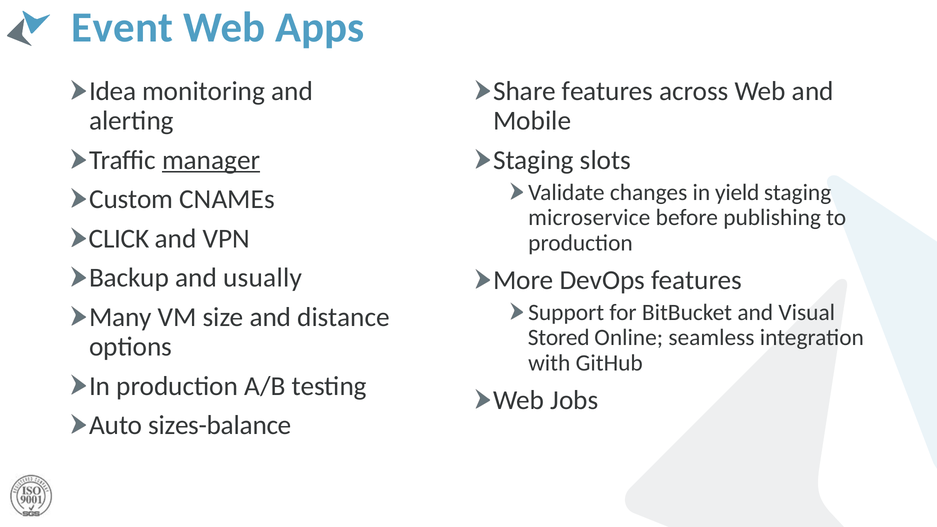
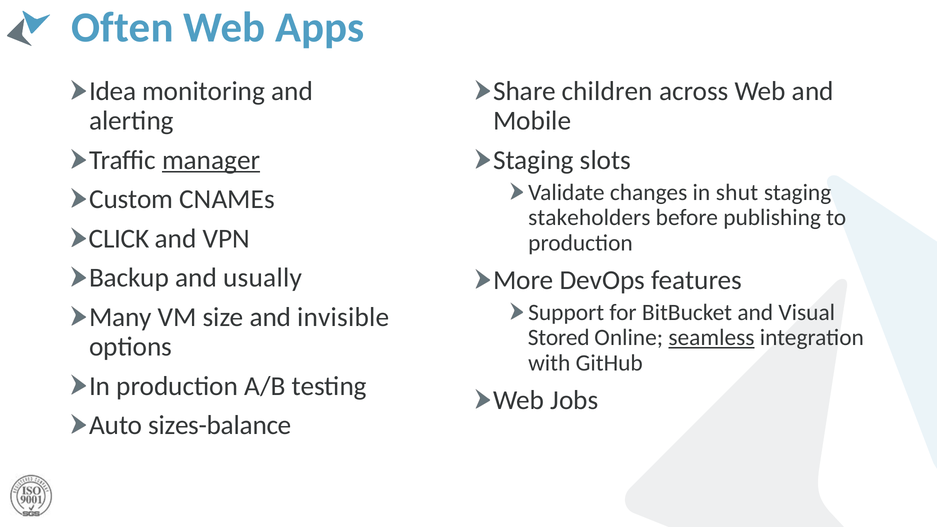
Event: Event -> Often (123, 27)
Share features: features -> children (607, 91)
yield: yield -> shut (737, 192)
microservice: microservice -> stakeholders (589, 218)
distance: distance -> invisible (343, 317)
seamless underline: none -> present (711, 338)
